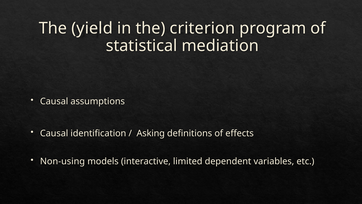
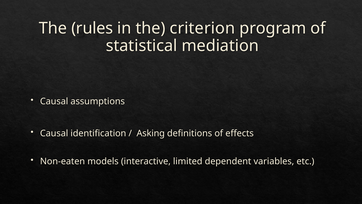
yield: yield -> rules (92, 28)
Non-using: Non-using -> Non-eaten (63, 161)
